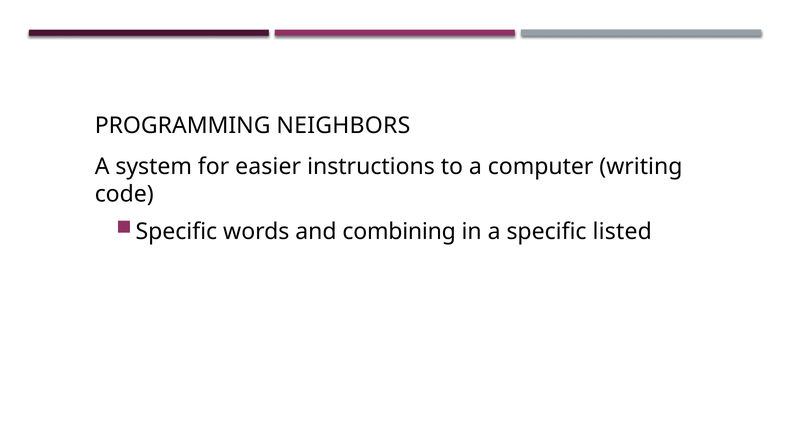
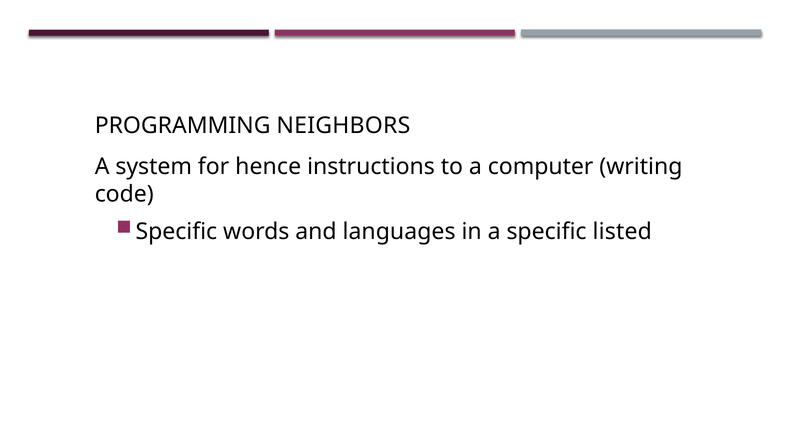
easier: easier -> hence (268, 166)
combining: combining -> languages (399, 231)
